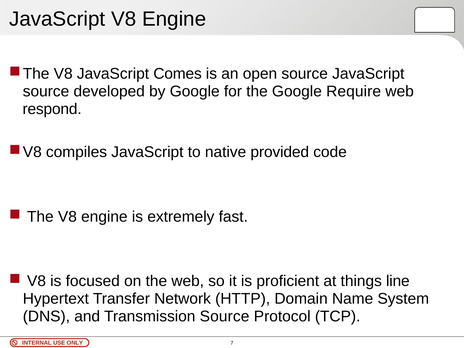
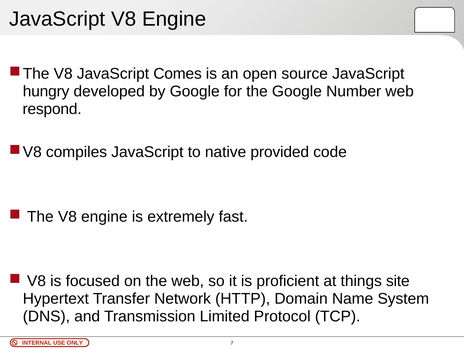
source: source -> hungry (46, 92)
Require: Require -> Number (354, 92)
line: line -> site (398, 281)
Transmission Source: Source -> Limited (225, 316)
